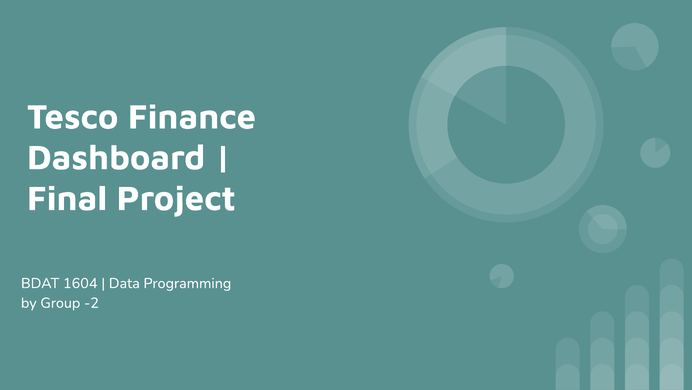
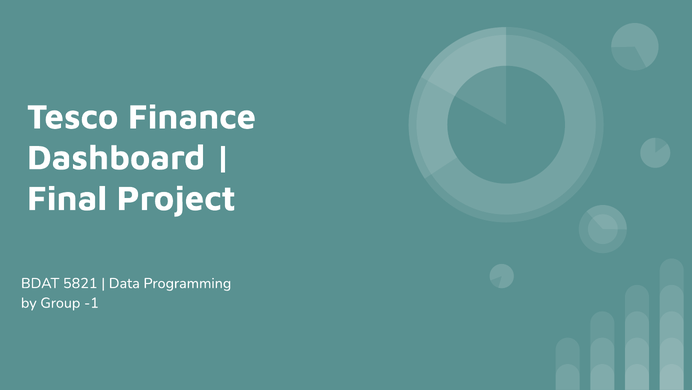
1604: 1604 -> 5821 (80, 283)
-2: -2 -> -1 (91, 302)
